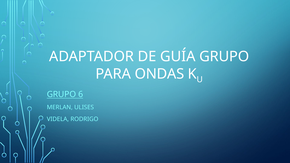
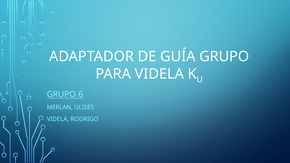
PARA ONDAS: ONDAS -> VIDELA (159, 74)
